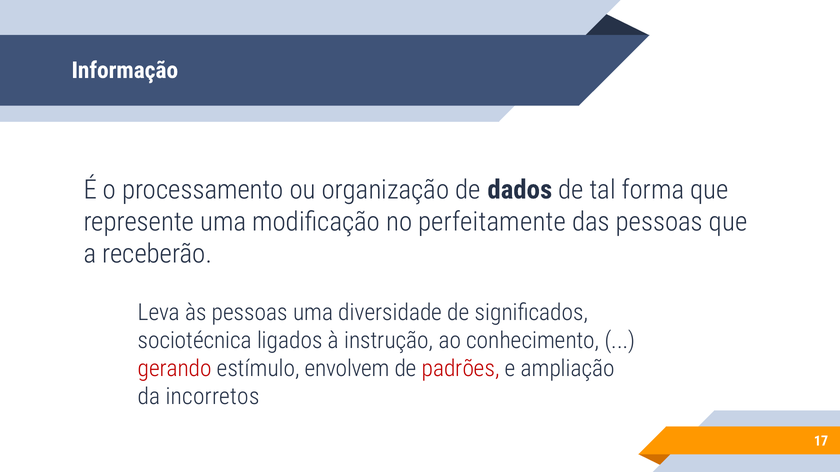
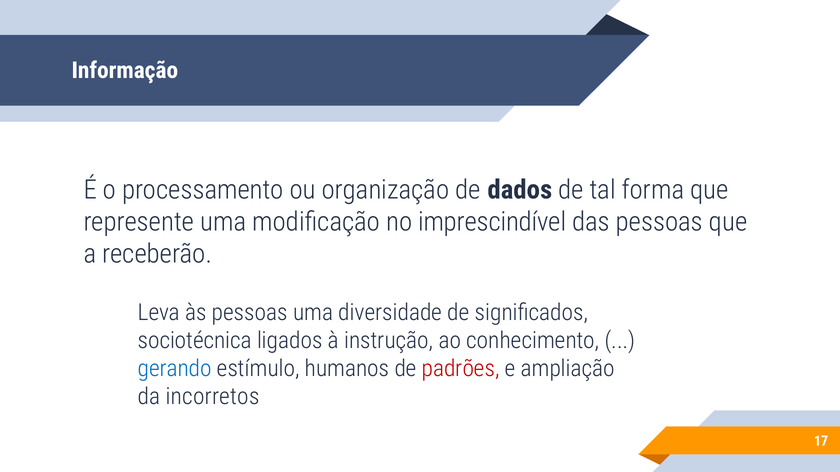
perfeitamente: perfeitamente -> imprescindível (492, 222)
gerando colour: red -> blue (175, 369)
envolvem: envolvem -> humanos (347, 369)
